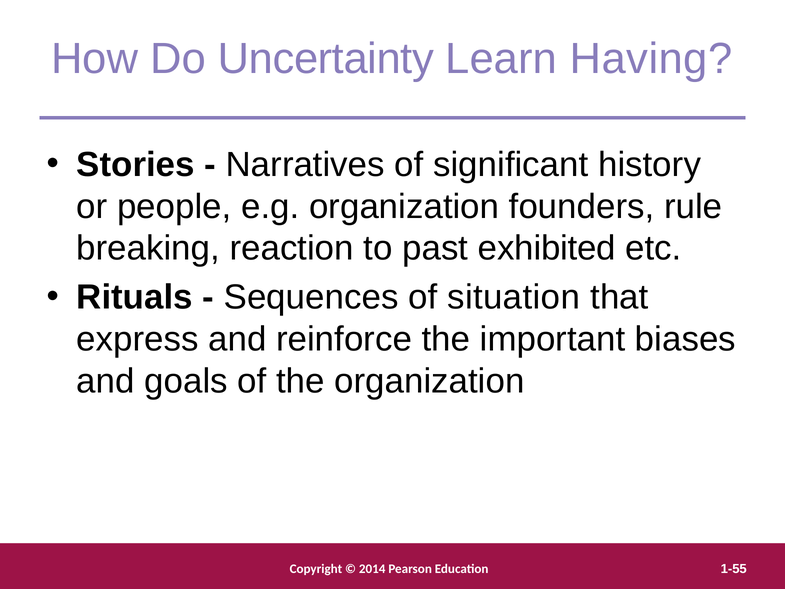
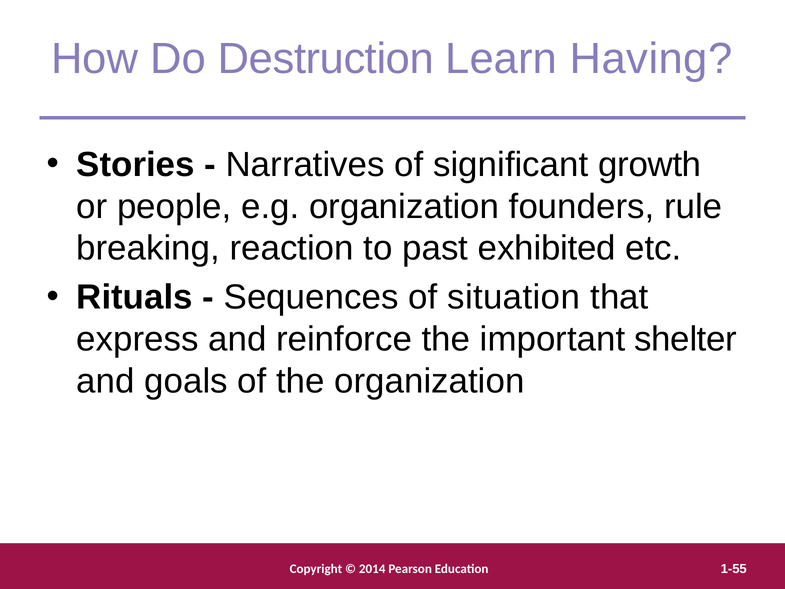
Uncertainty: Uncertainty -> Destruction (326, 59)
history: history -> growth (650, 165)
biases: biases -> shelter (686, 339)
